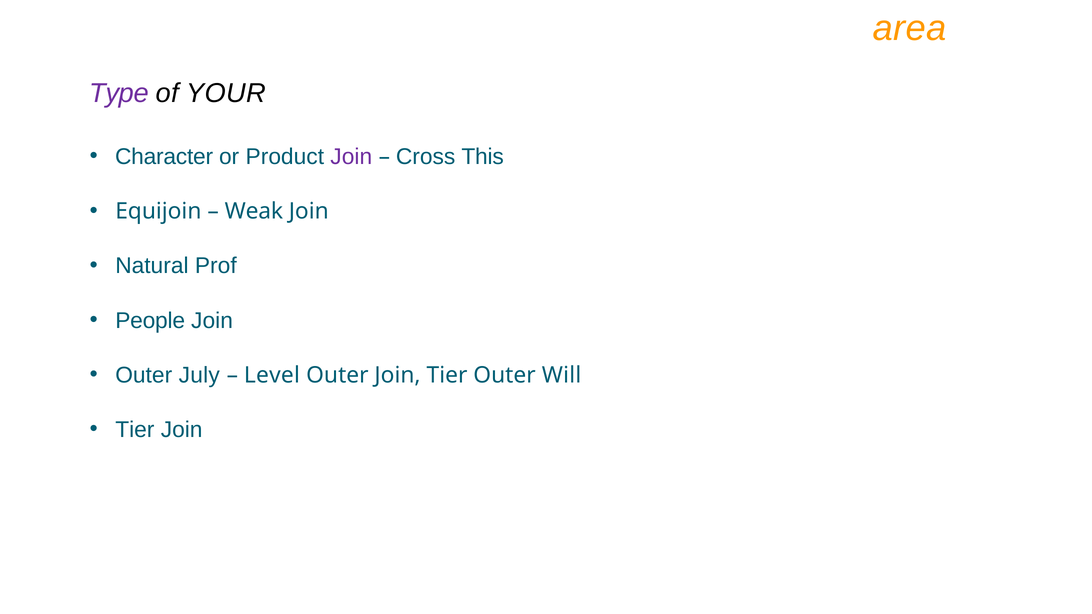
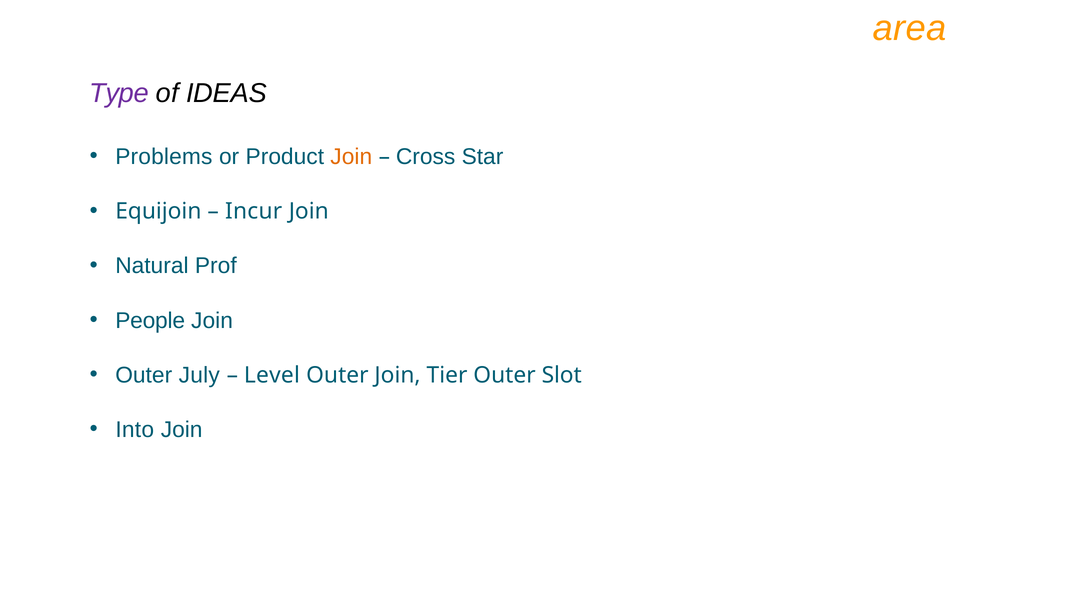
YOUR: YOUR -> IDEAS (226, 93)
Character: Character -> Problems (164, 157)
Join colour: purple -> orange (351, 157)
This: This -> Star (482, 157)
Weak: Weak -> Incur (254, 211)
Will: Will -> Slot (562, 375)
Tier: Tier -> Into (135, 430)
